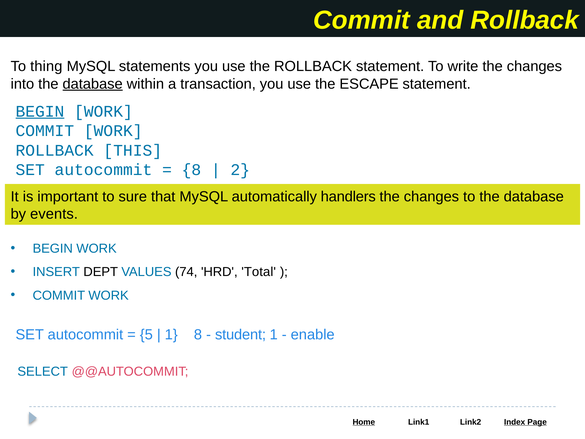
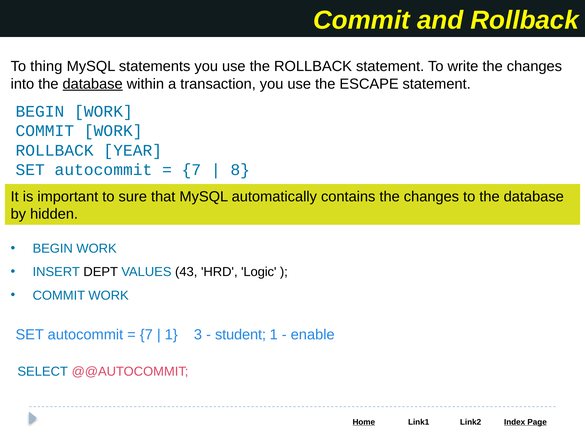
BEGIN underline: present -> none (40, 111)
THIS: THIS -> YEAR (133, 150)
8: 8 -> 7 (191, 170)
2: 2 -> 8 (240, 170)
handlers: handlers -> contains (348, 196)
events: events -> hidden (54, 214)
74: 74 -> 43 (186, 272)
Total: Total -> Logic (259, 272)
5: 5 -> 7 (146, 334)
1 8: 8 -> 3 (198, 334)
